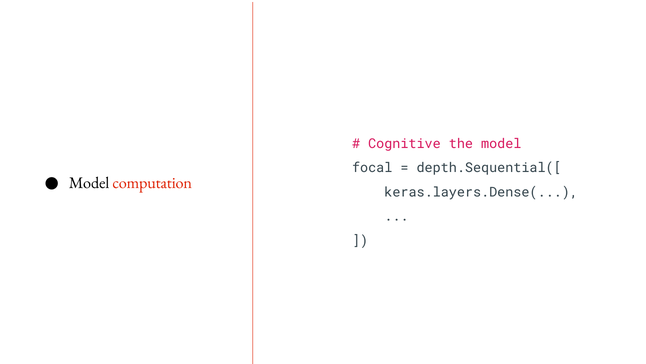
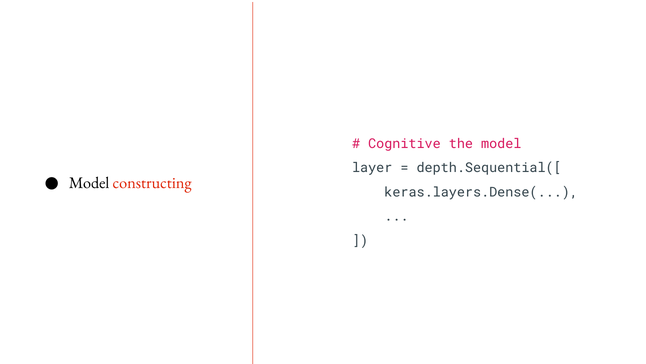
focal: focal -> layer (372, 168)
computation: computation -> constructing (152, 183)
